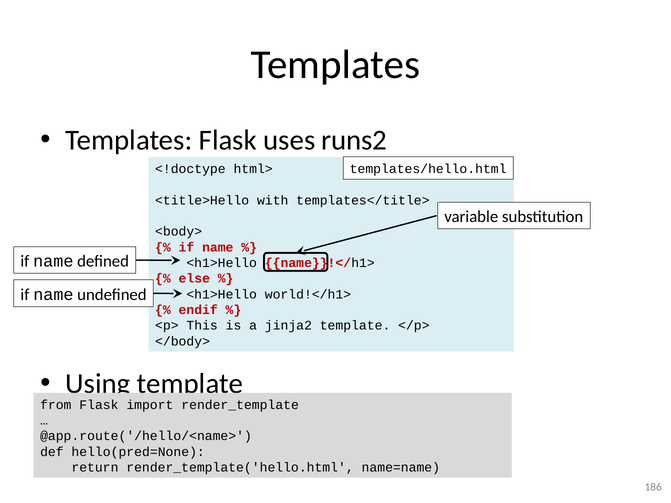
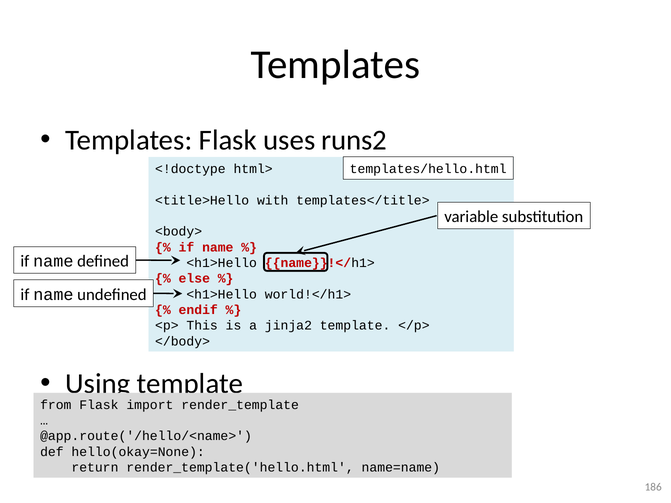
hello(pred=None: hello(pred=None -> hello(okay=None (138, 452)
